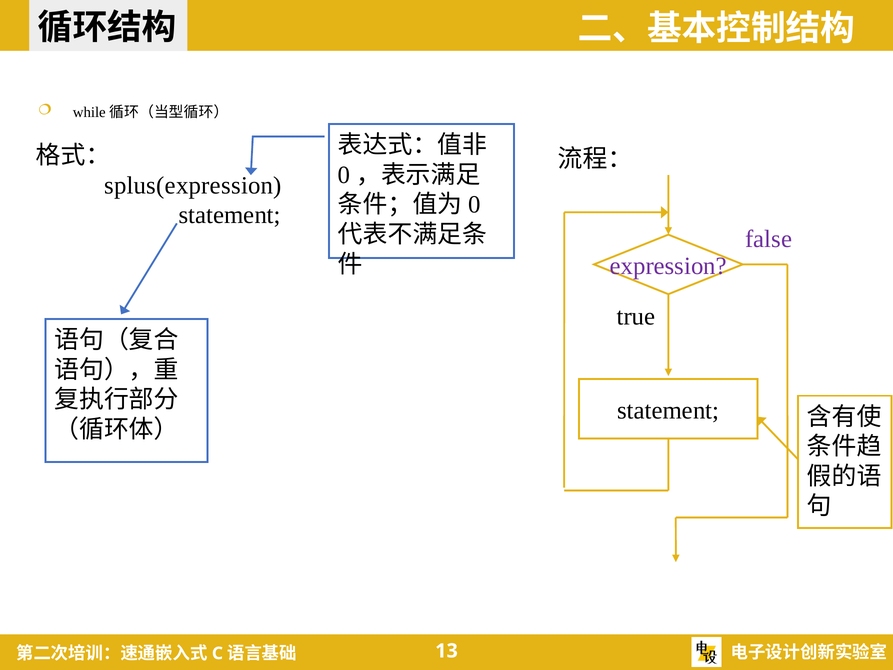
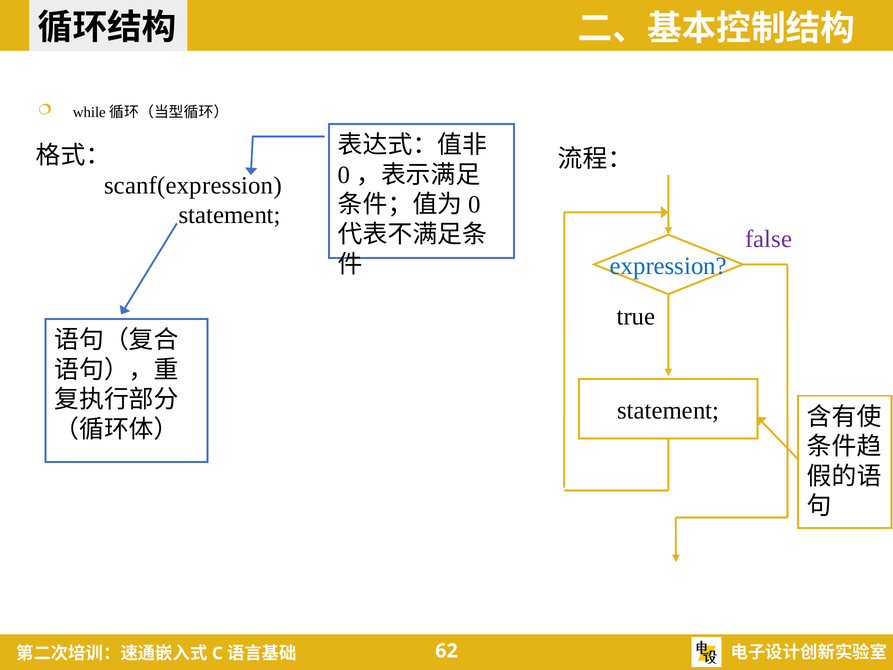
splus(expression: splus(expression -> scanf(expression (193, 185)
expression colour: purple -> blue (668, 266)
13: 13 -> 62 (447, 651)
